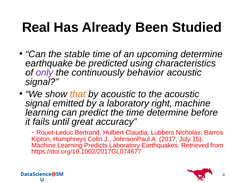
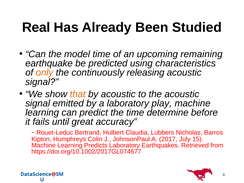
stable: stable -> model (77, 54)
upcoming determine: determine -> remaining (202, 54)
only colour: purple -> orange (45, 73)
behavior: behavior -> releasing (146, 73)
right: right -> play (162, 103)
